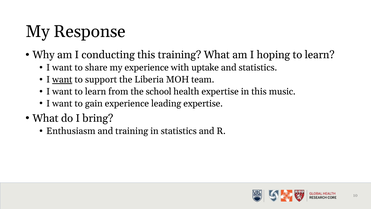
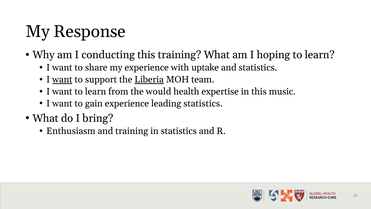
Liberia underline: none -> present (149, 80)
school: school -> would (159, 91)
leading expertise: expertise -> statistics (203, 103)
